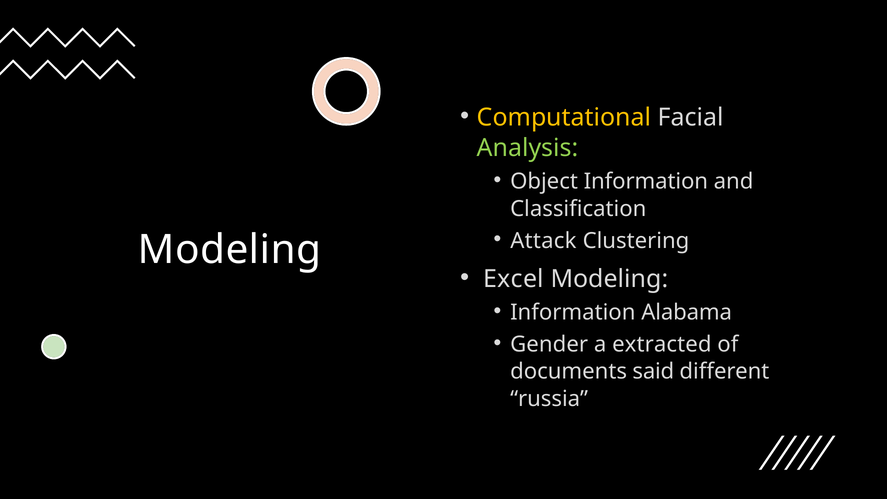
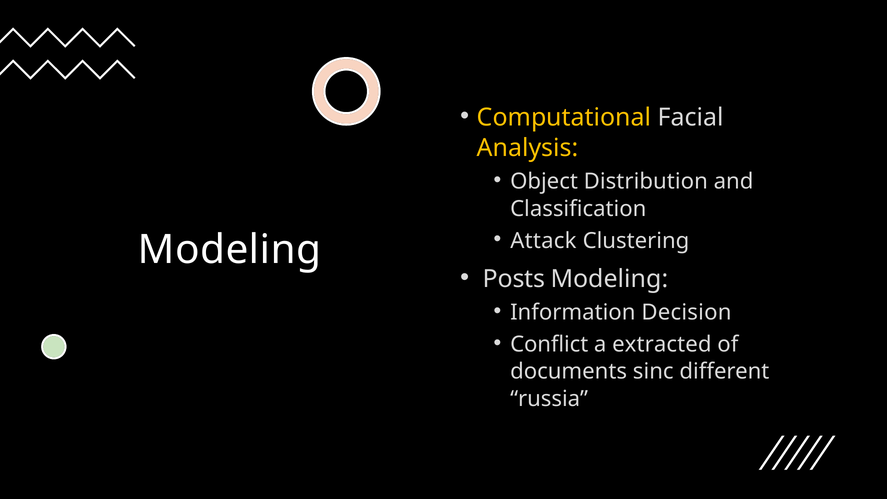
Analysis colour: light green -> yellow (528, 148)
Object Information: Information -> Distribution (646, 182)
Excel: Excel -> Posts (514, 279)
Alabama: Alabama -> Decision (686, 312)
Gender: Gender -> Conflict (549, 344)
said: said -> sinc (653, 372)
